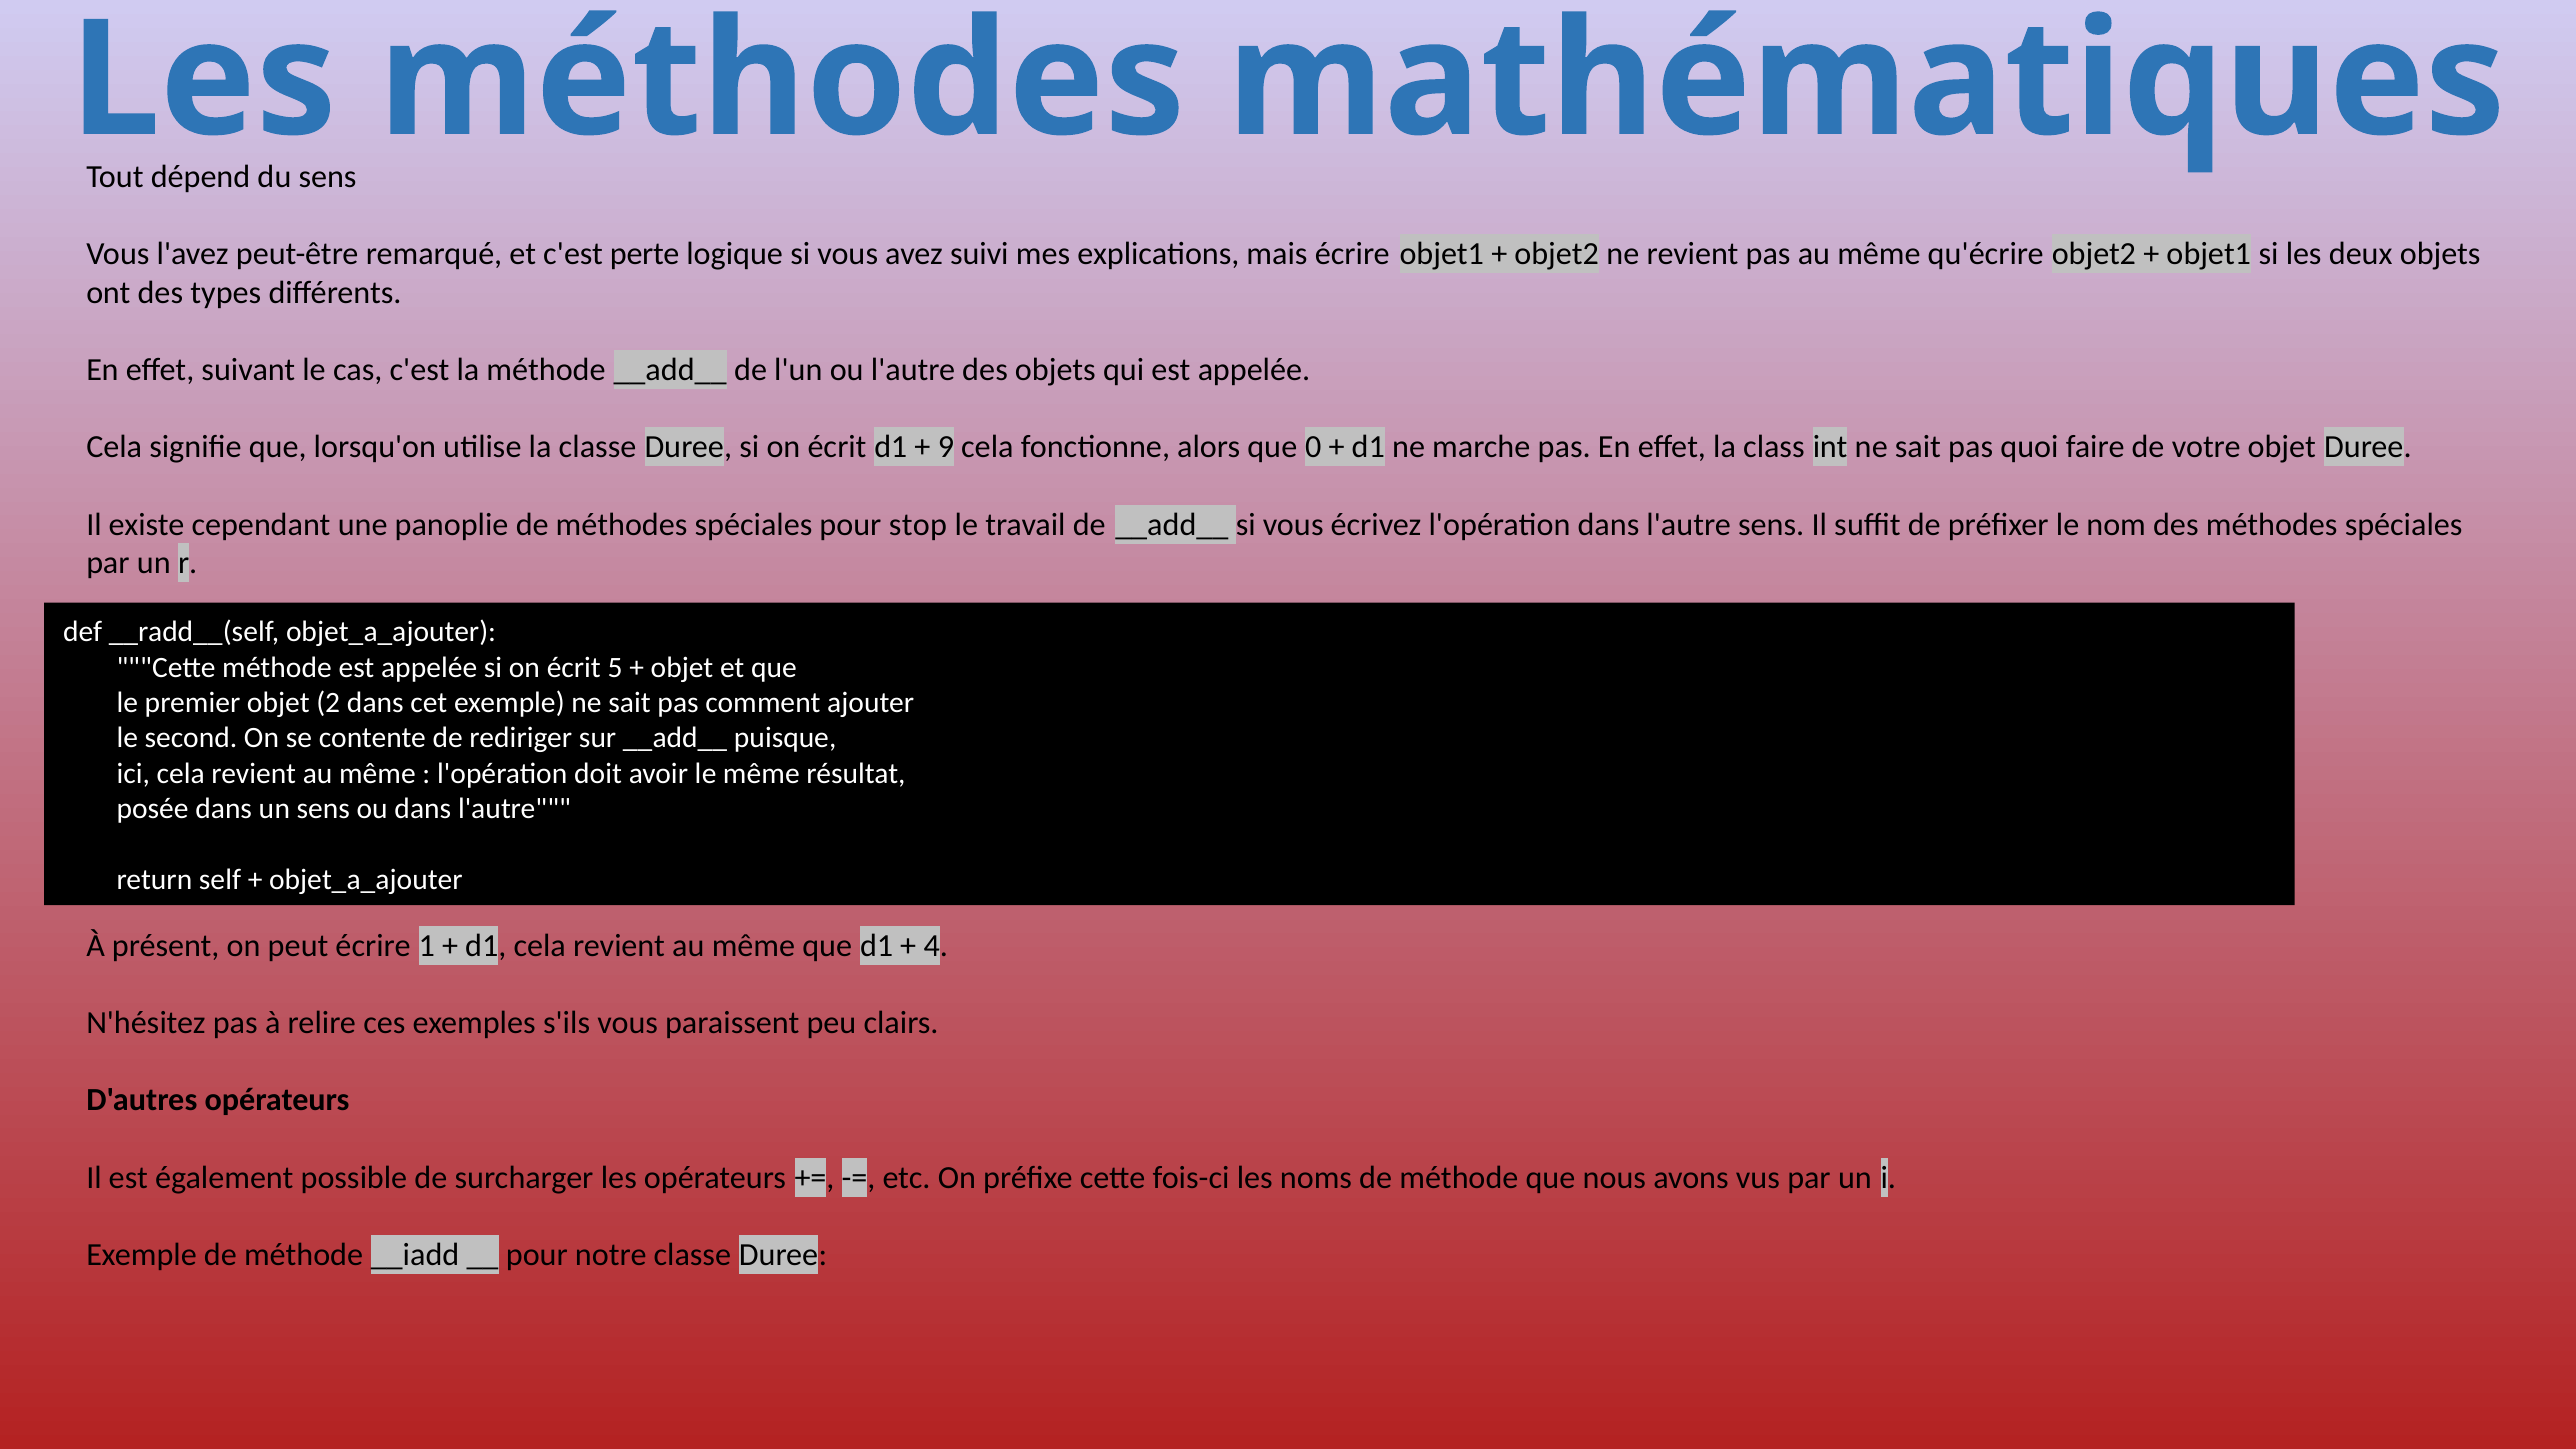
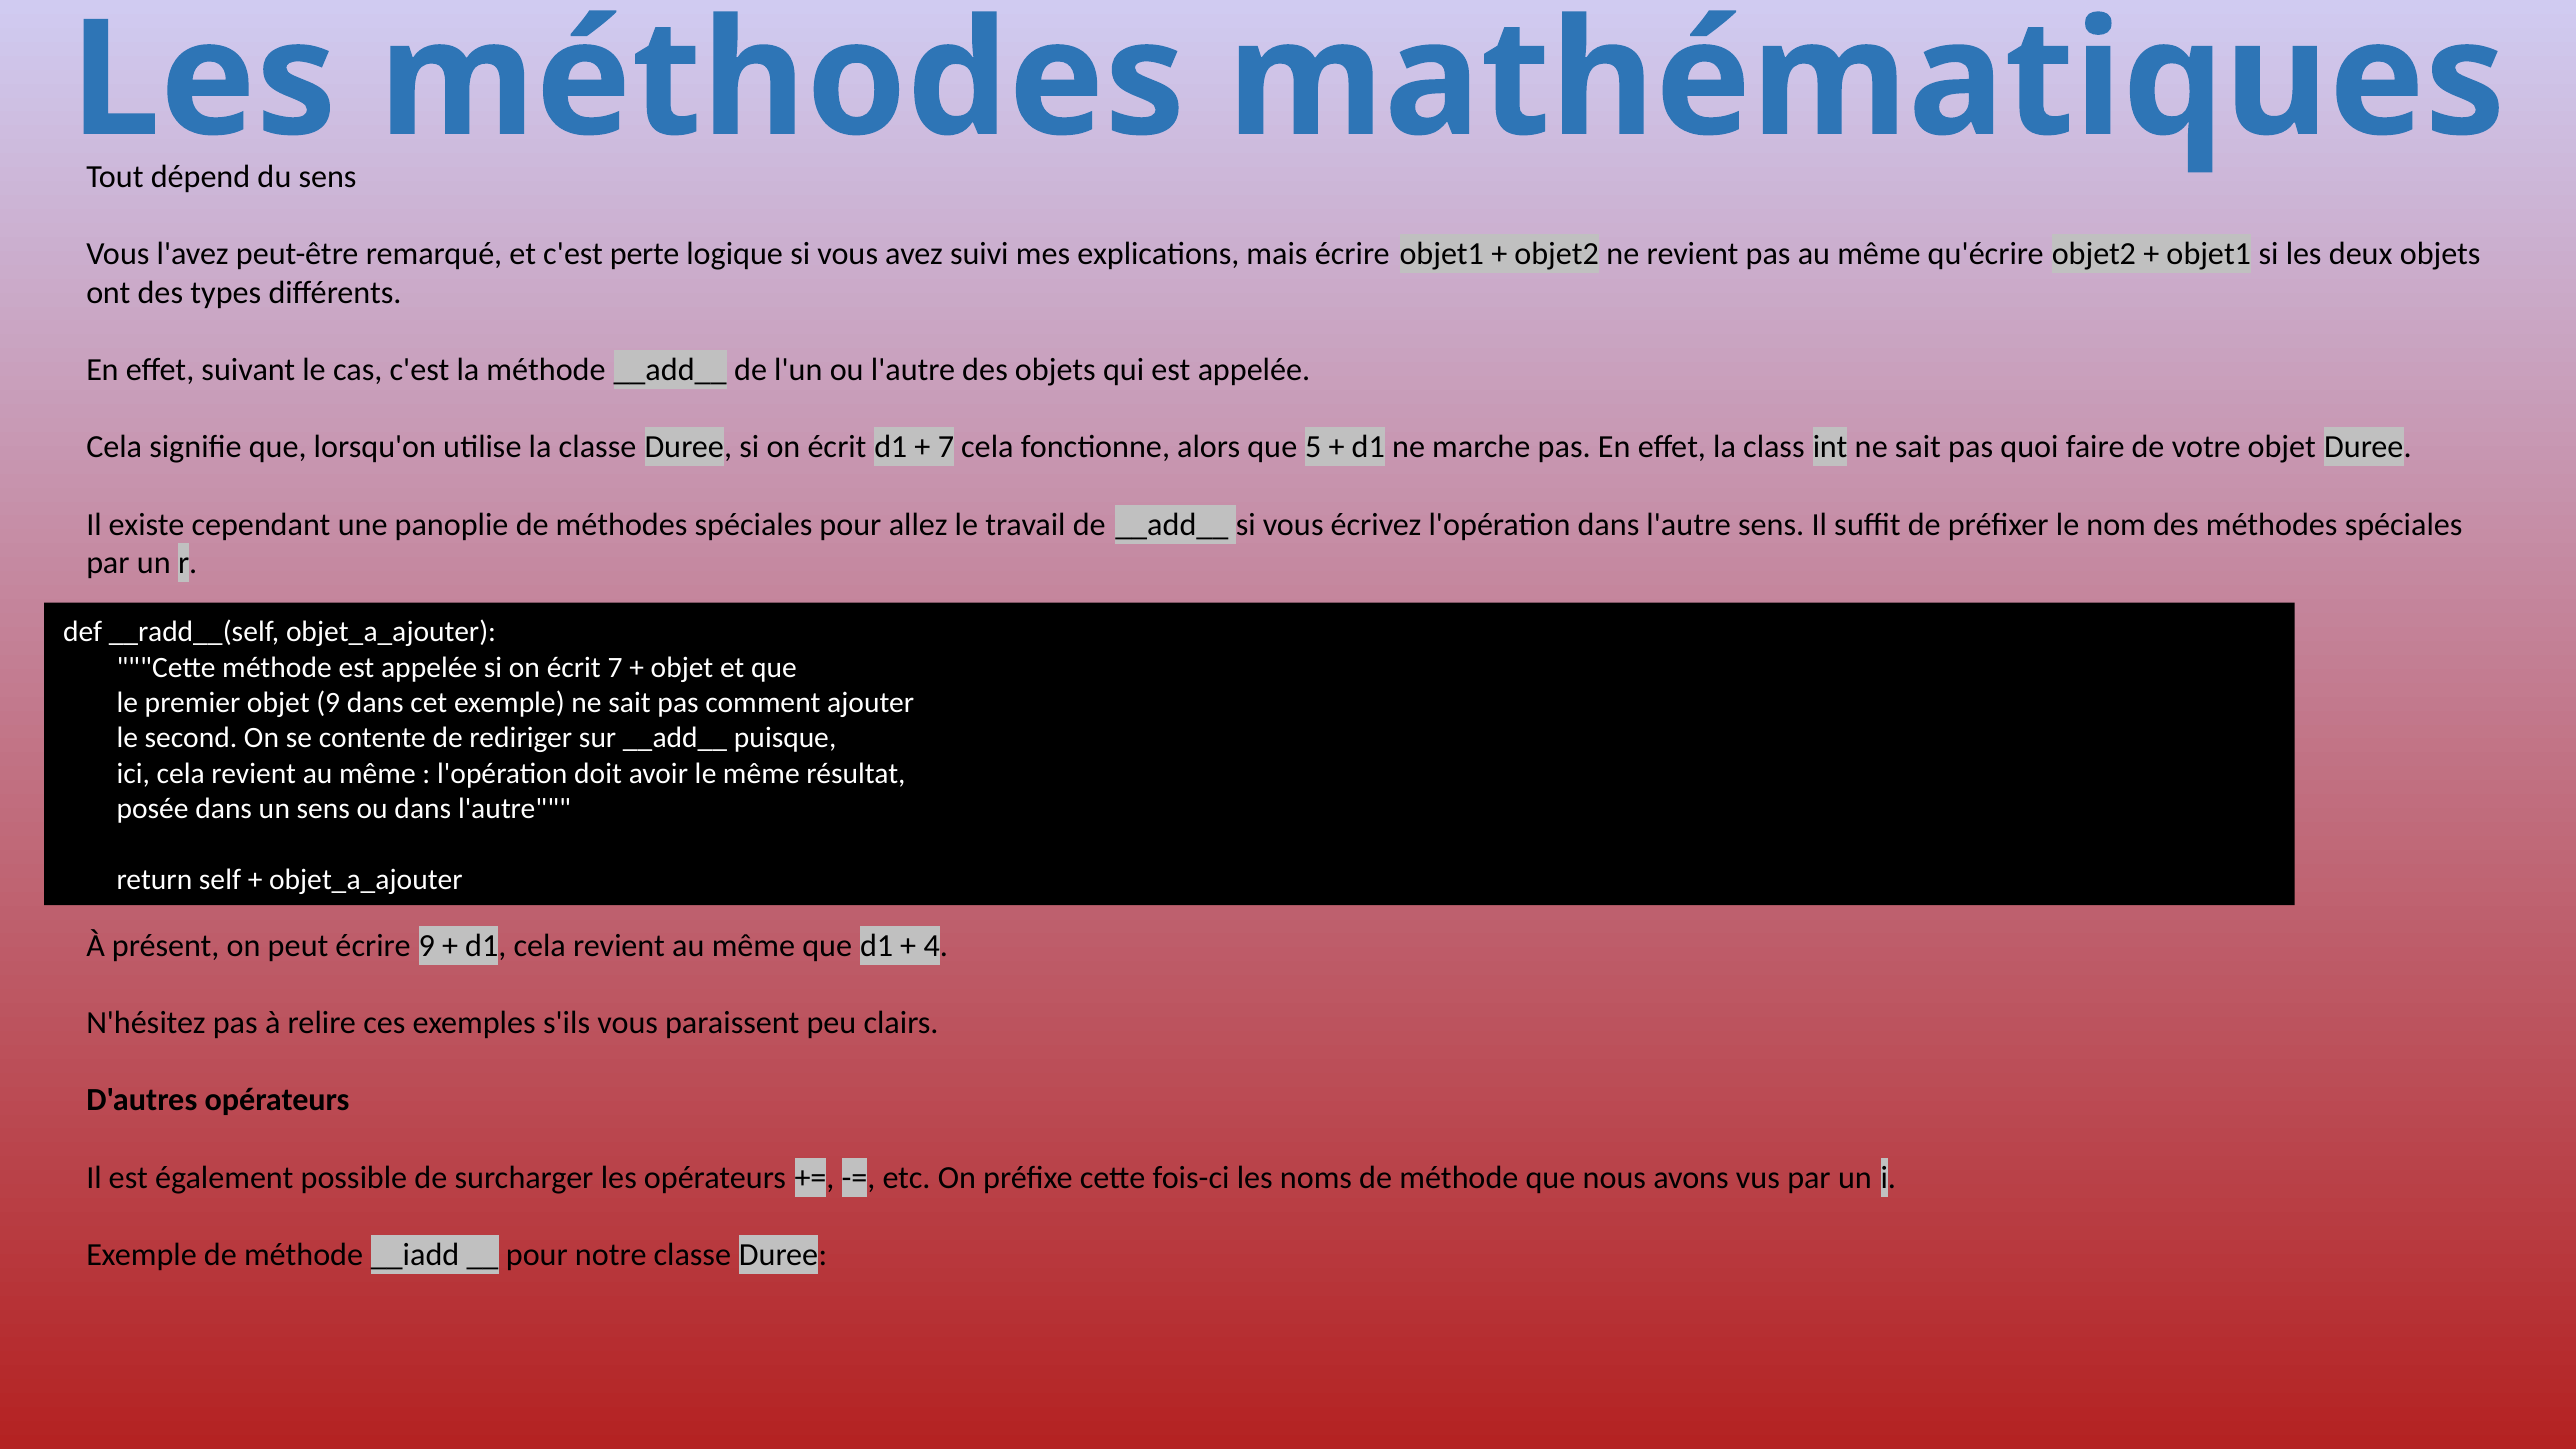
9: 9 -> 7 (946, 447)
0: 0 -> 5 (1313, 447)
stop: stop -> allez (918, 524)
écrit 5: 5 -> 7 (615, 667)
objet 2: 2 -> 9 (328, 703)
écrire 1: 1 -> 9 (427, 946)
